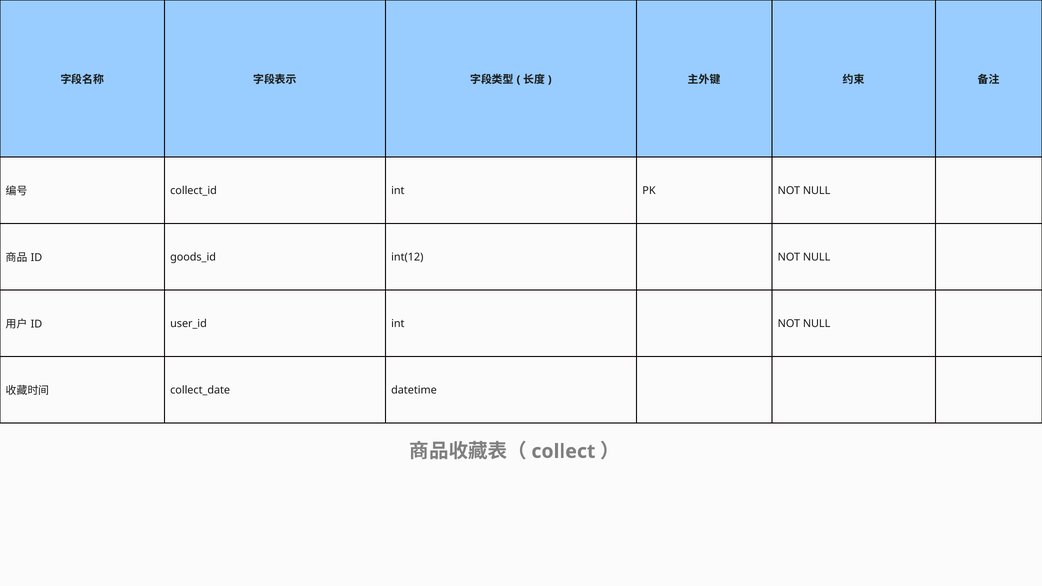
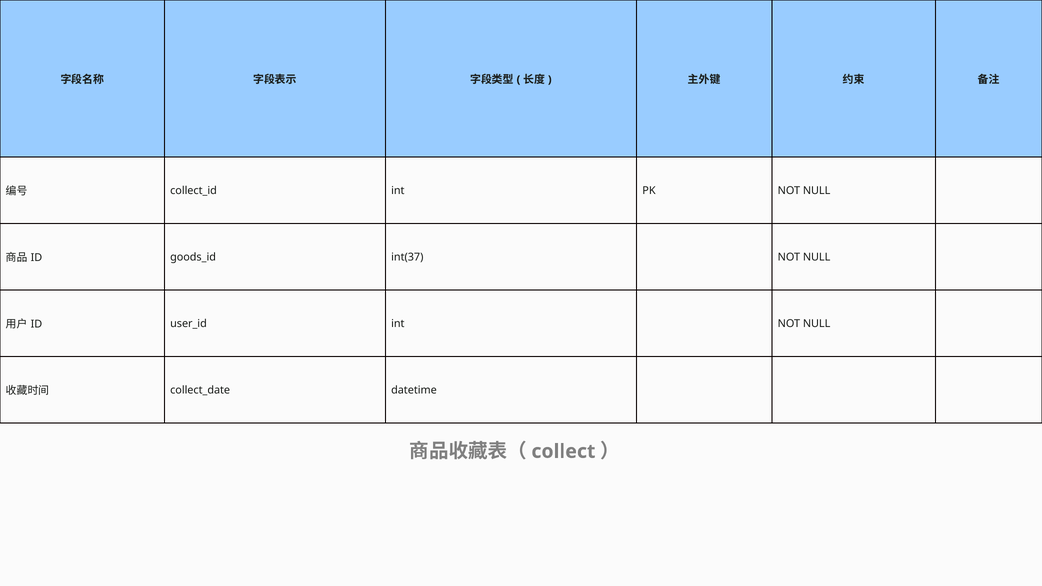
int(12: int(12 -> int(37 (407, 257)
